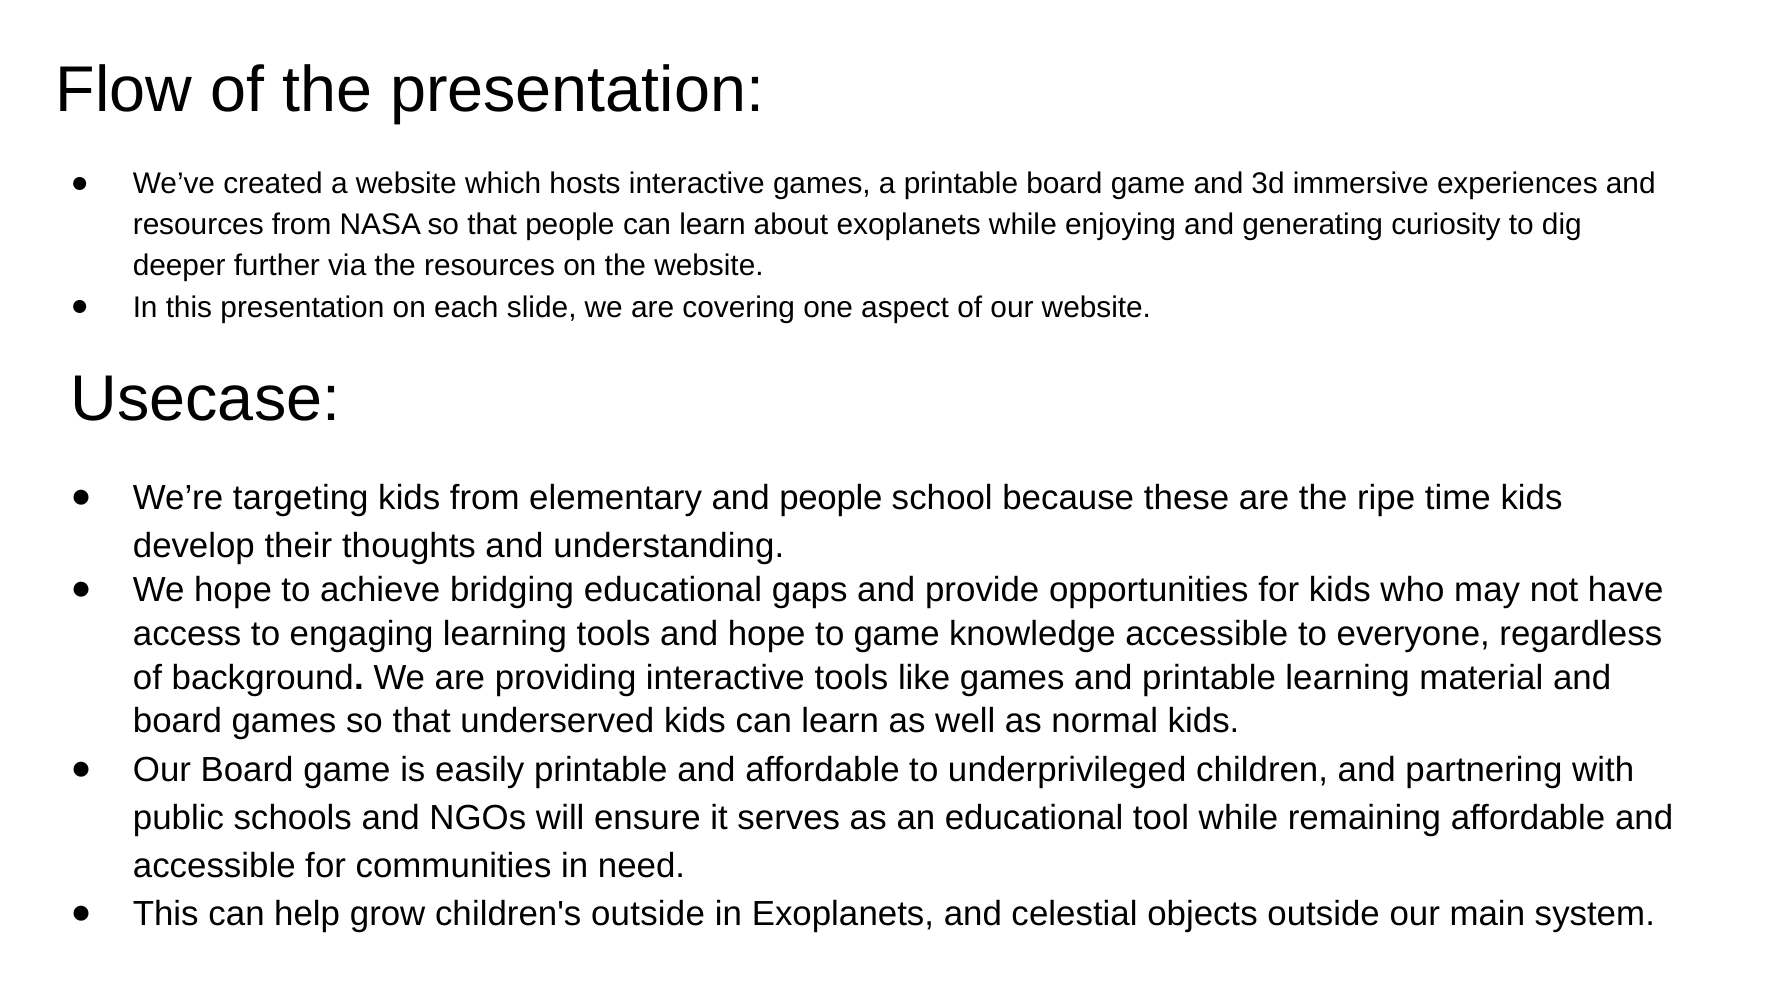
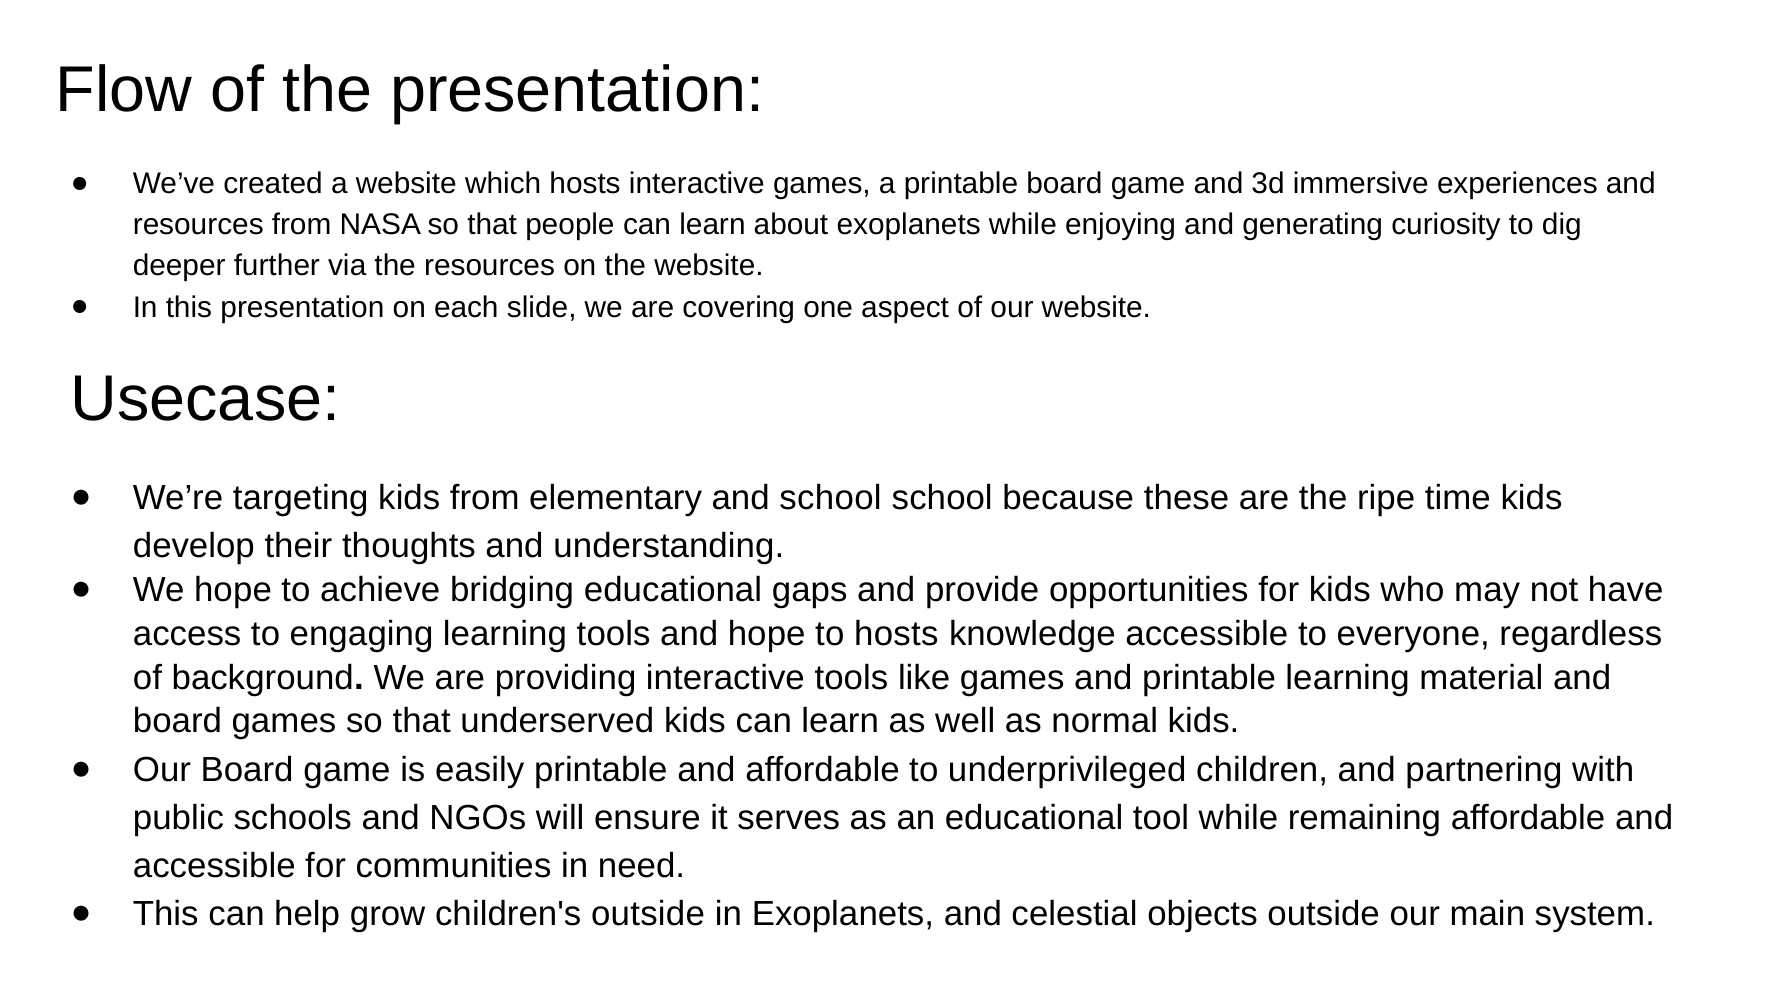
and people: people -> school (831, 498)
to game: game -> hosts (896, 634)
